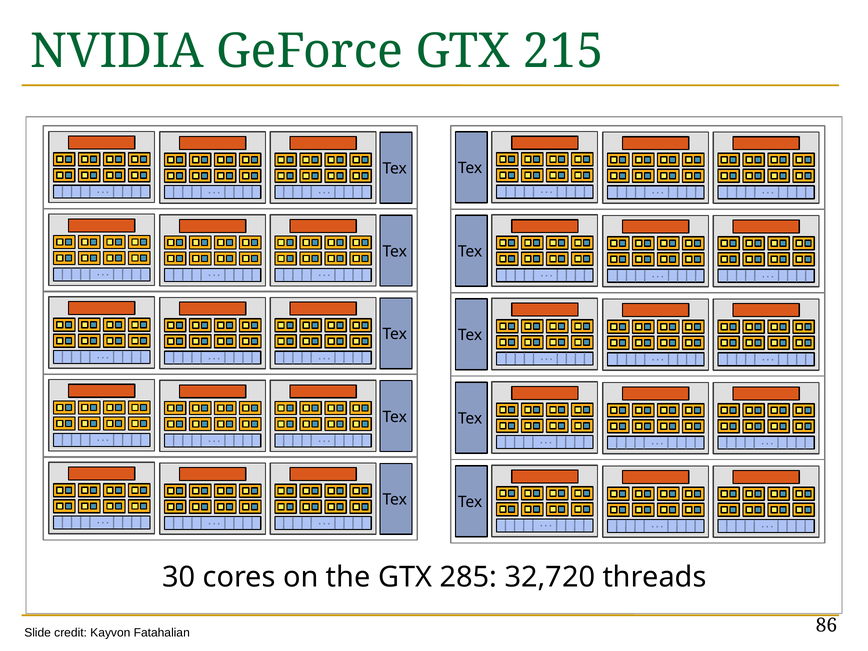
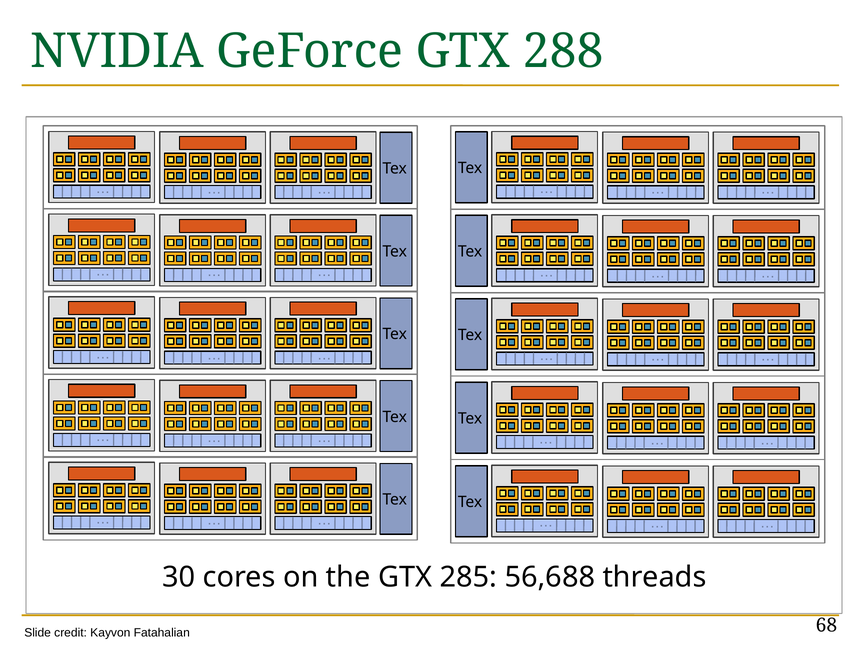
215: 215 -> 288 (563, 51)
32,720: 32,720 -> 56,688 (550, 577)
86: 86 -> 68 (827, 626)
